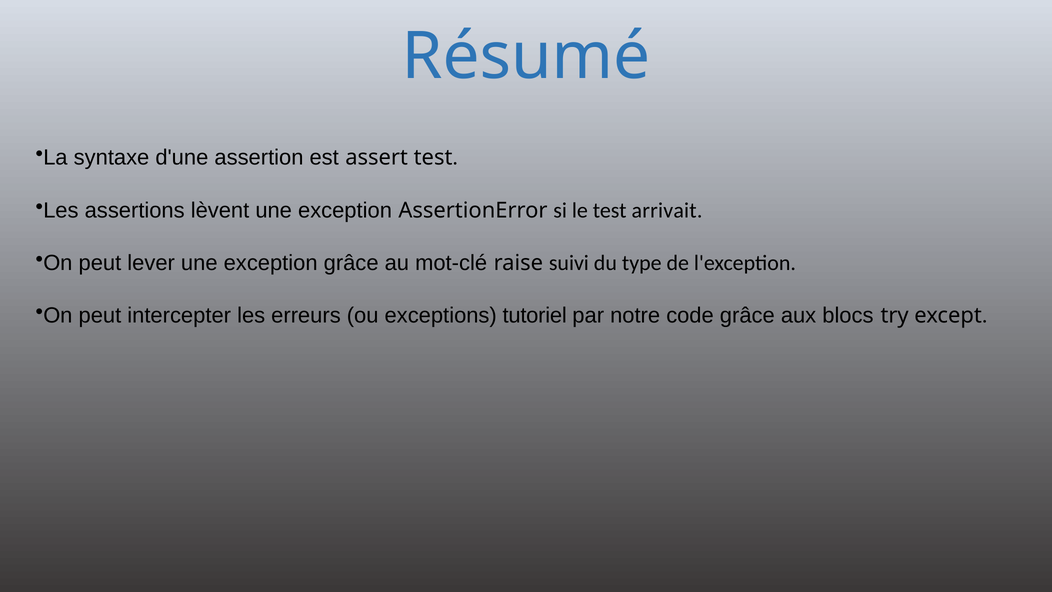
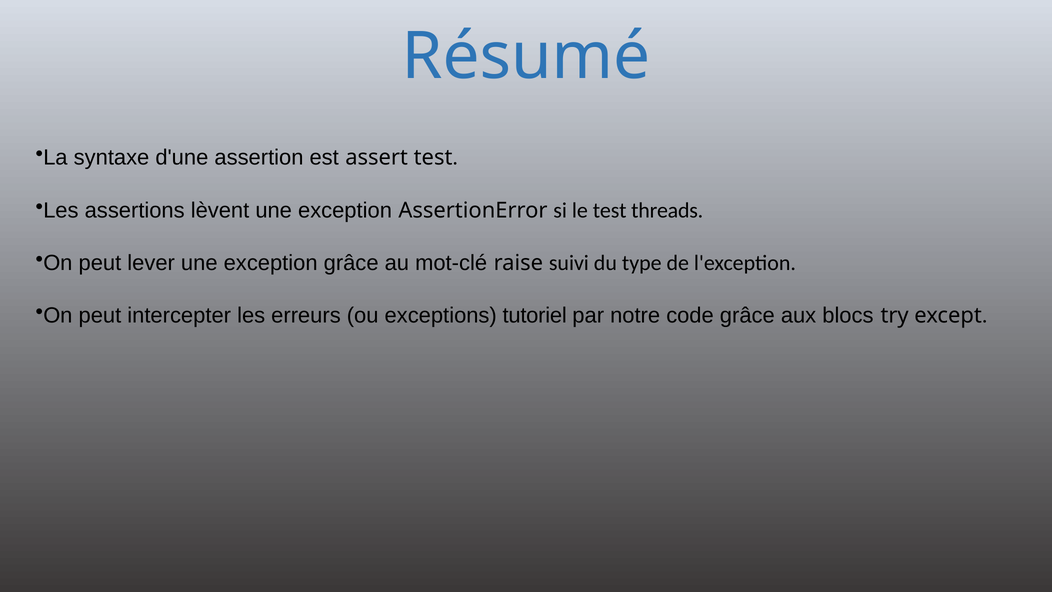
arrivait: arrivait -> threads (667, 210)
